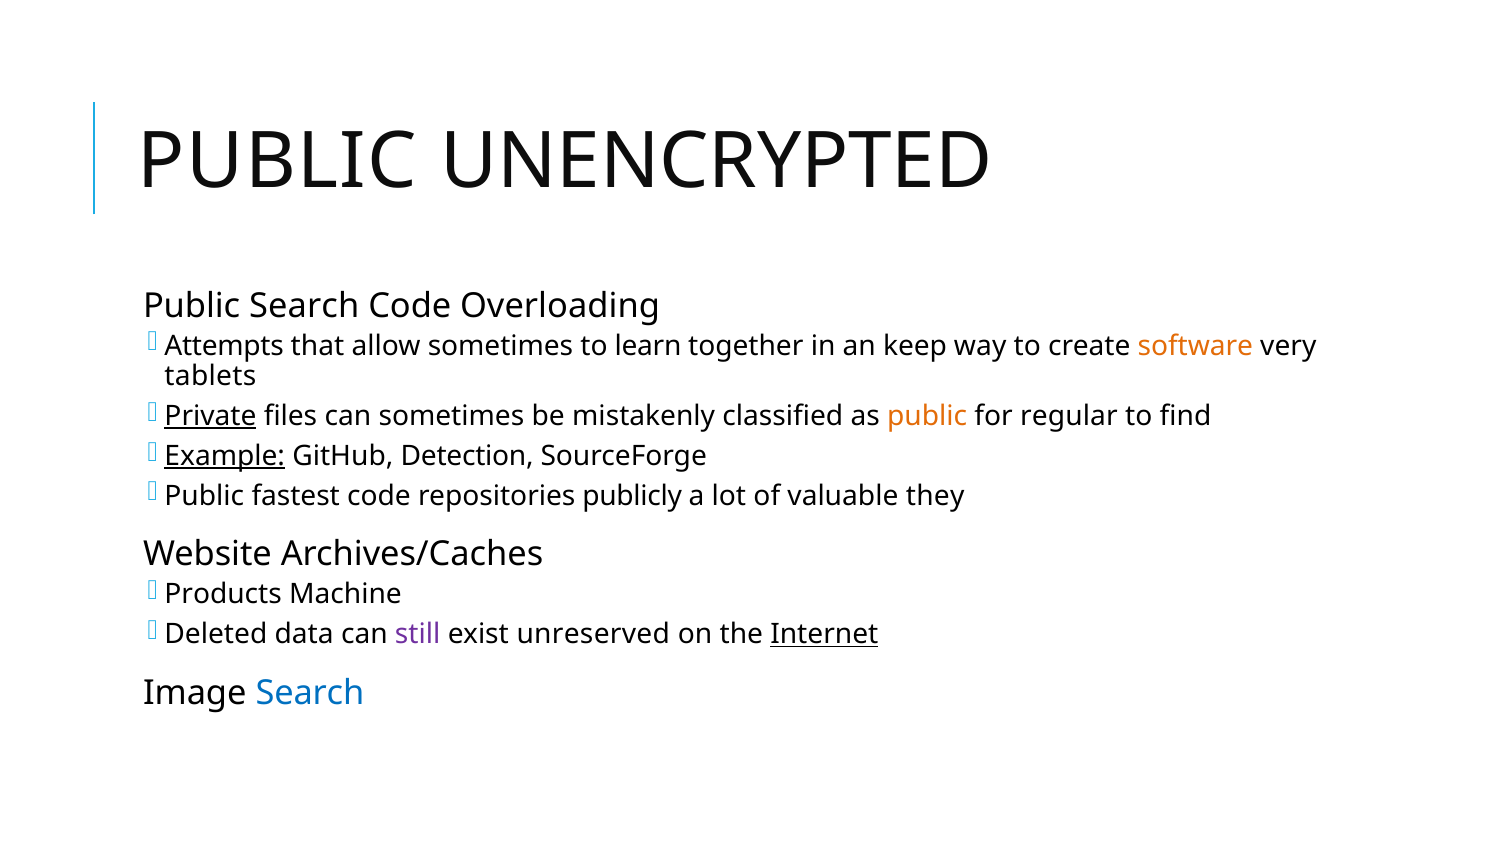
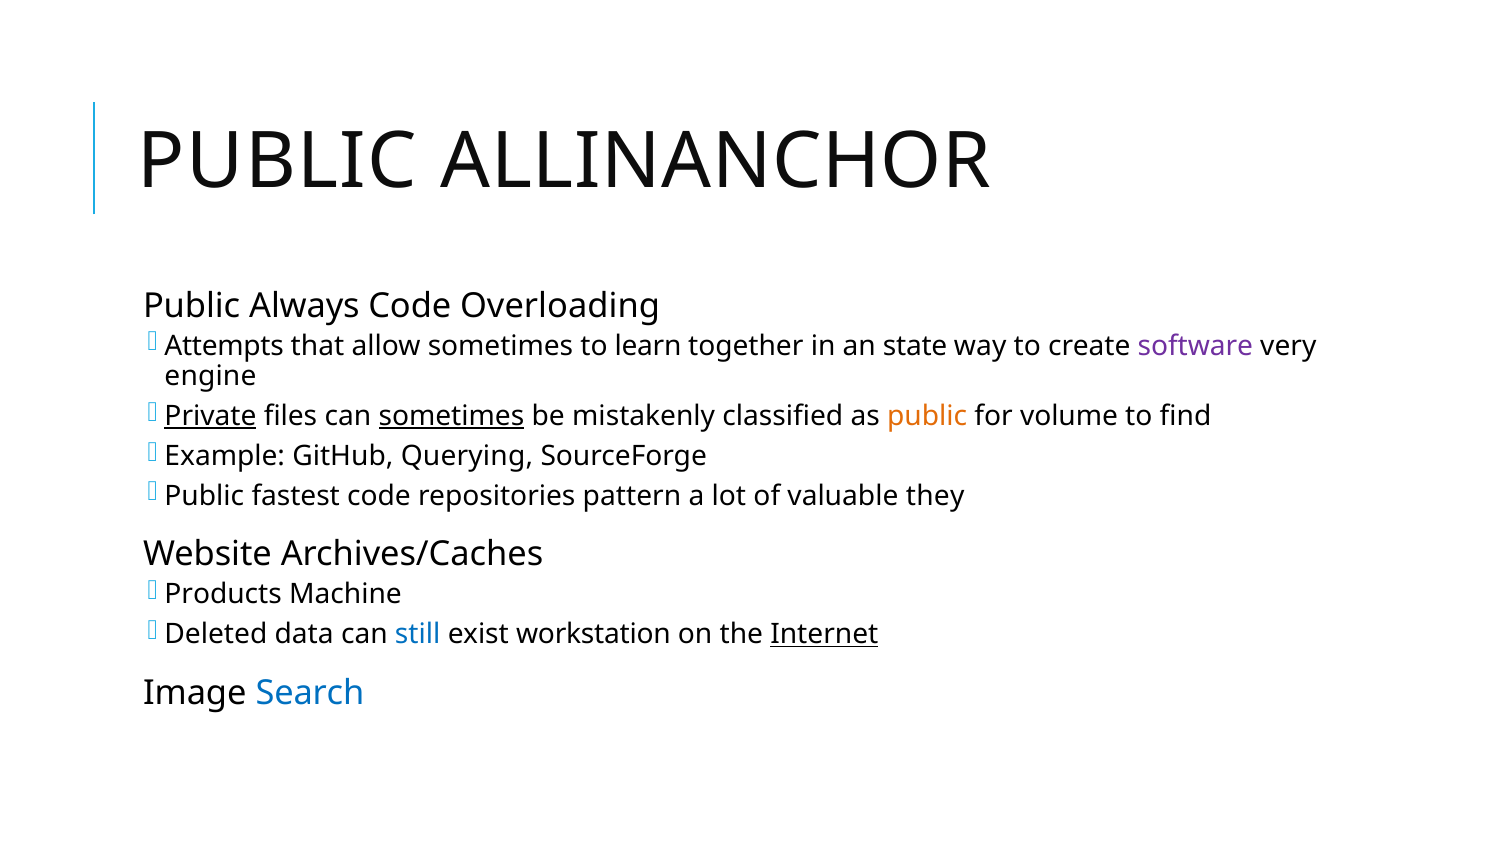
UNENCRYPTED: UNENCRYPTED -> ALLINANCHOR (716, 161)
Public Search: Search -> Always (304, 306)
keep: keep -> state (915, 346)
software colour: orange -> purple (1195, 346)
tablets: tablets -> engine (210, 376)
sometimes underline: none -> present (451, 416)
regular: regular -> volume (1069, 416)
Example underline: present -> none (225, 456)
Detection: Detection -> Querying (467, 456)
publicly: publicly -> pattern (632, 496)
still colour: purple -> blue (418, 634)
unreserved: unreserved -> workstation (593, 634)
